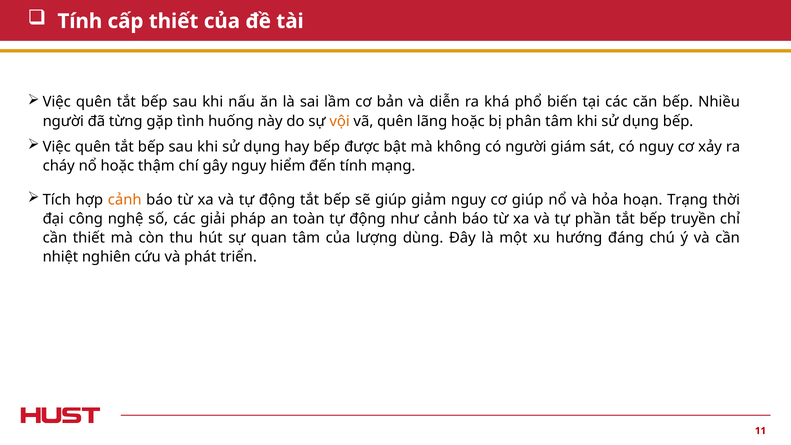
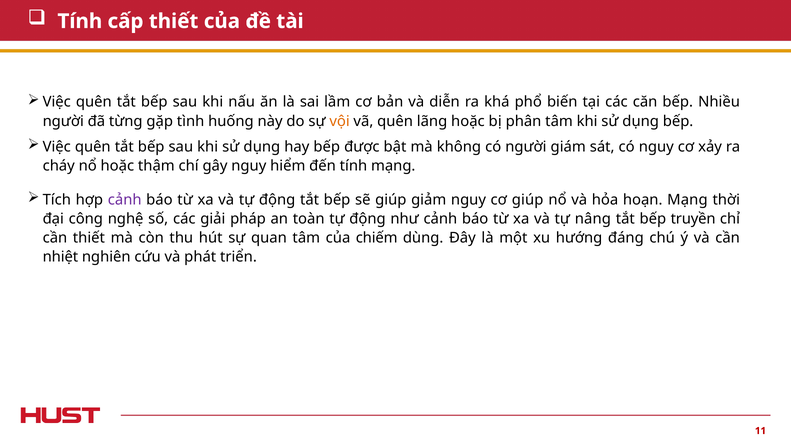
cảnh colour: orange -> purple (125, 200)
hoạn Trạng: Trạng -> Mạng (687, 200)
phần: phần -> nâng (593, 219)
lượng: lượng -> chiếm (377, 238)
